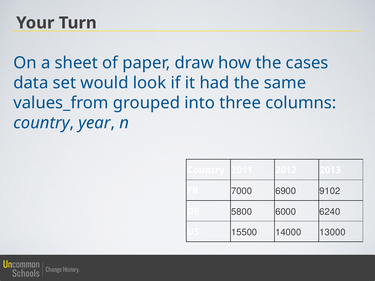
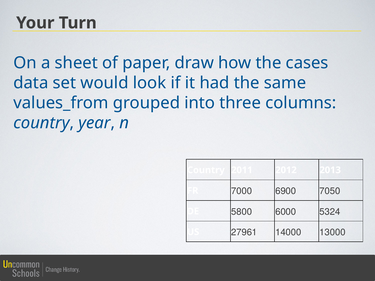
9102: 9102 -> 7050 (330, 191)
6240: 6240 -> 5324 (330, 212)
15500: 15500 -> 27961 (244, 233)
